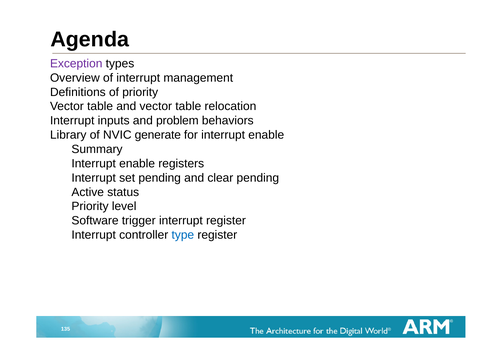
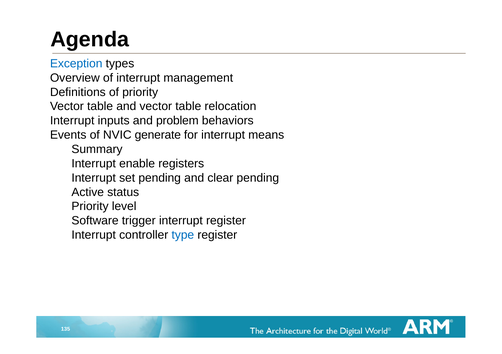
Exception colour: purple -> blue (76, 64)
Library: Library -> Events (68, 135)
for interrupt enable: enable -> means (266, 135)
